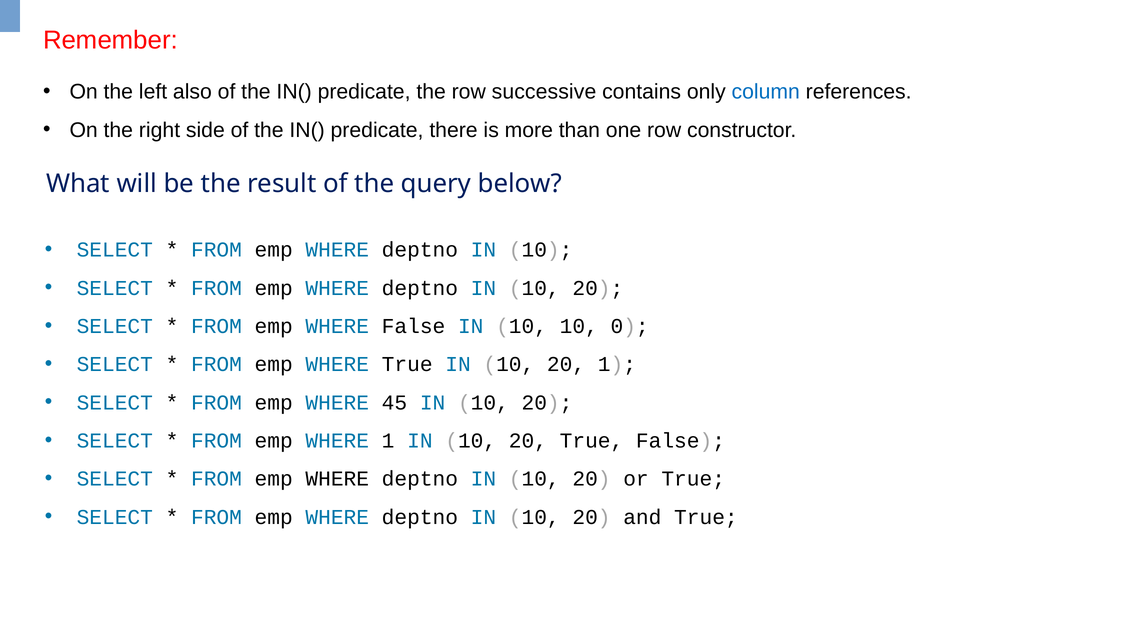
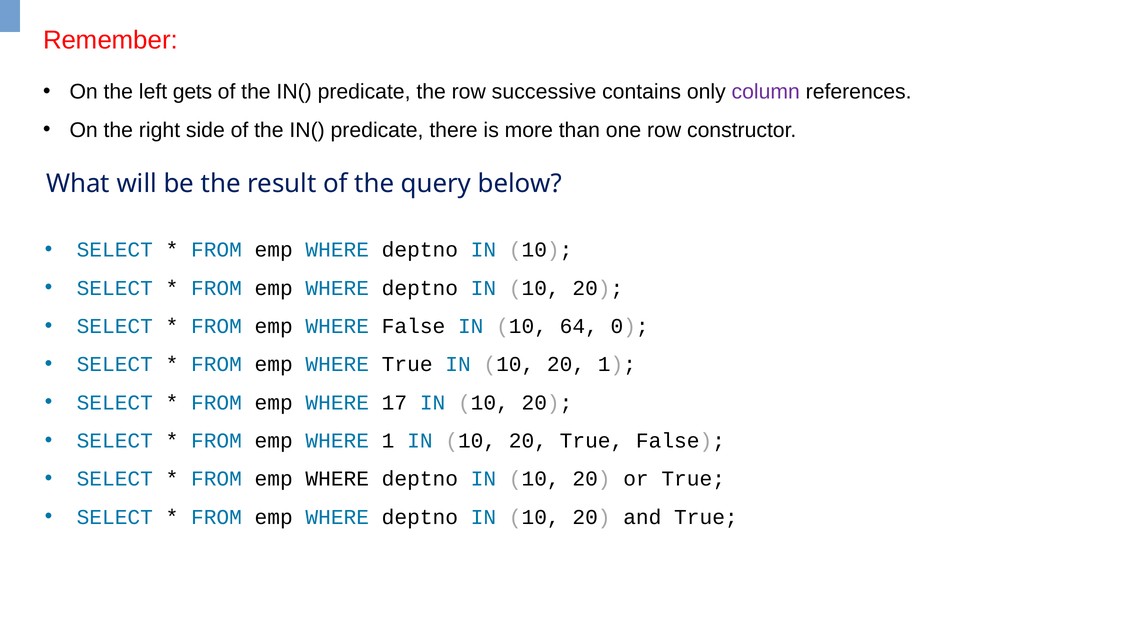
also: also -> gets (193, 92)
column colour: blue -> purple (766, 92)
10 10: 10 -> 64 (579, 326)
45: 45 -> 17 (394, 402)
